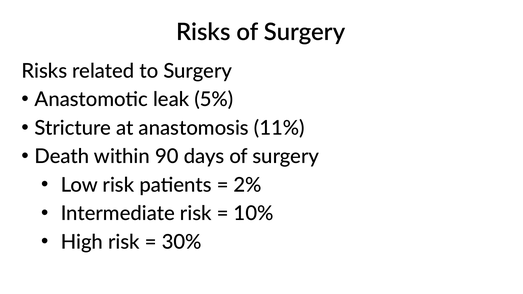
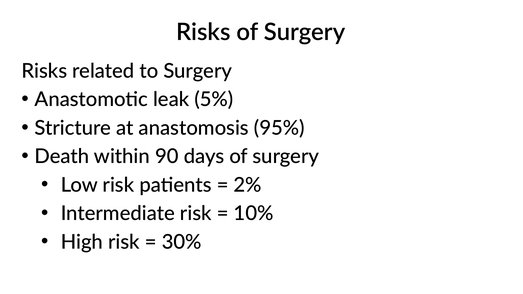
11%: 11% -> 95% (279, 128)
